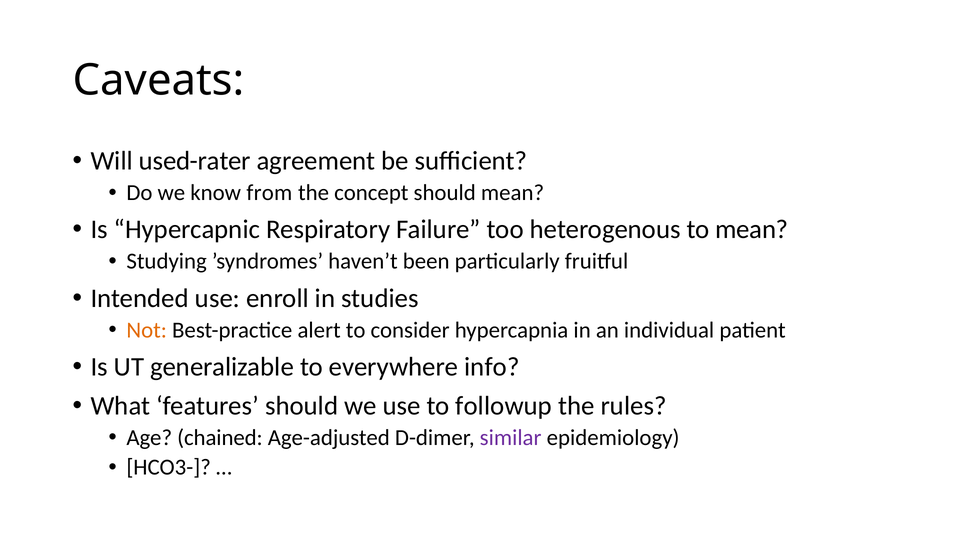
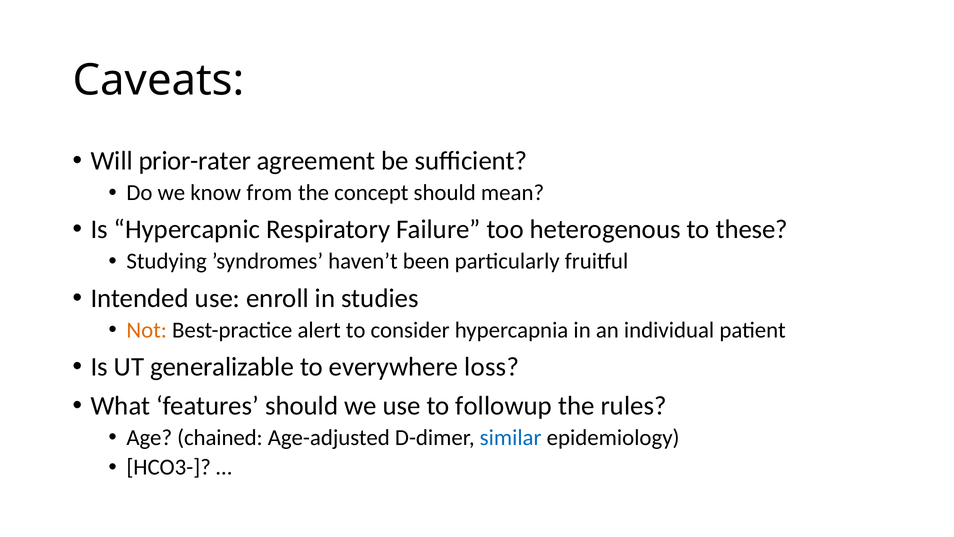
used-rater: used-rater -> prior-rater (195, 161)
to mean: mean -> these (752, 229)
info: info -> loss (492, 367)
similar colour: purple -> blue (511, 437)
